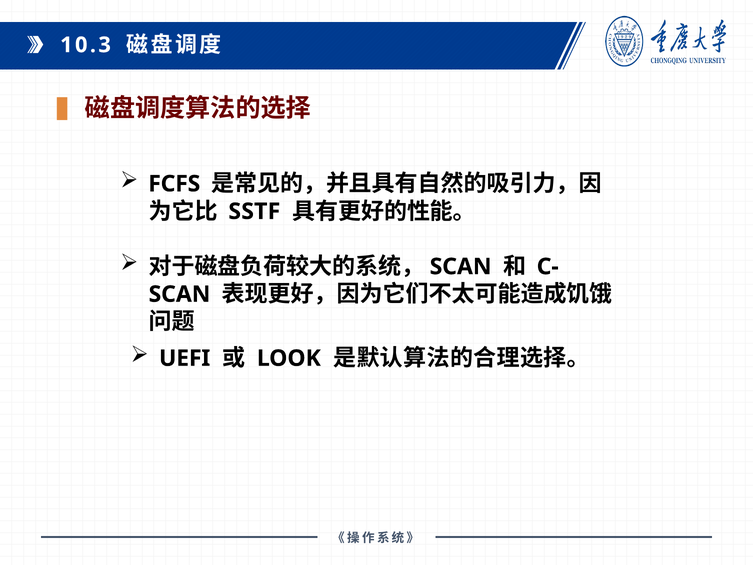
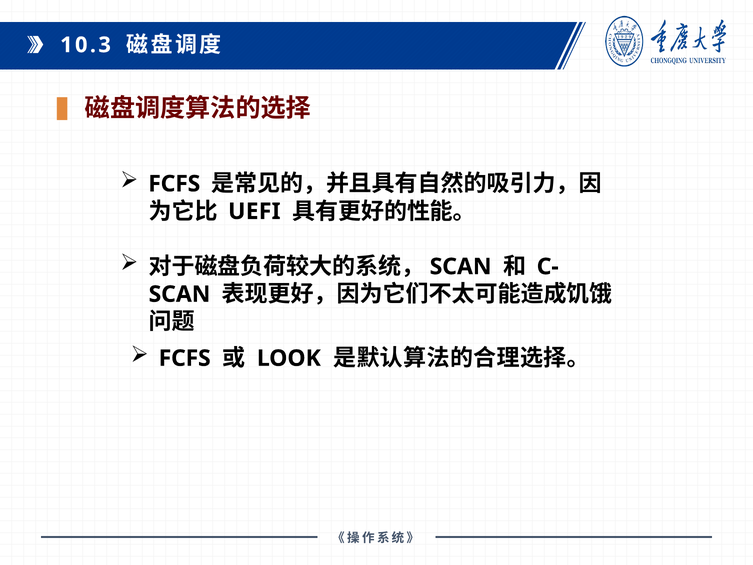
SSTF: SSTF -> UEFI (254, 211)
UEFI: UEFI -> FCFS (185, 358)
